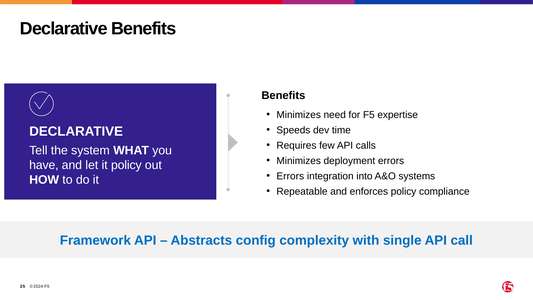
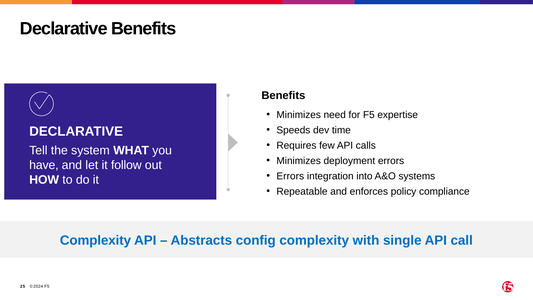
it policy: policy -> follow (126, 165)
Framework: Framework -> Complexity (95, 240)
